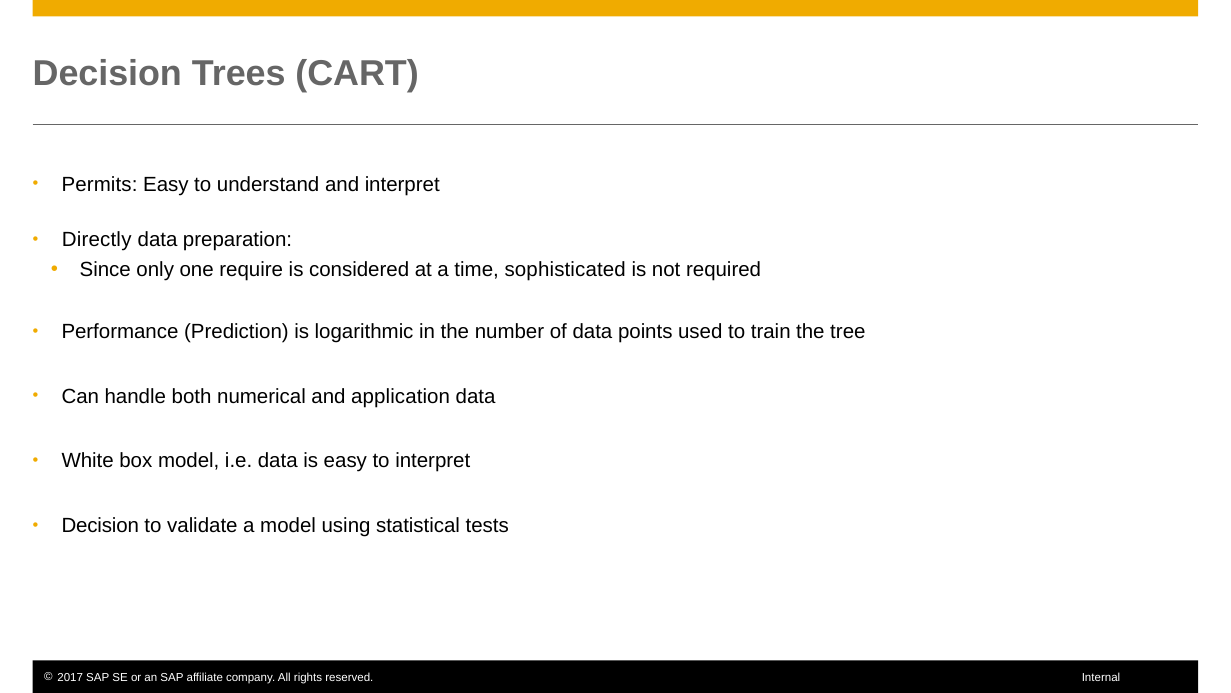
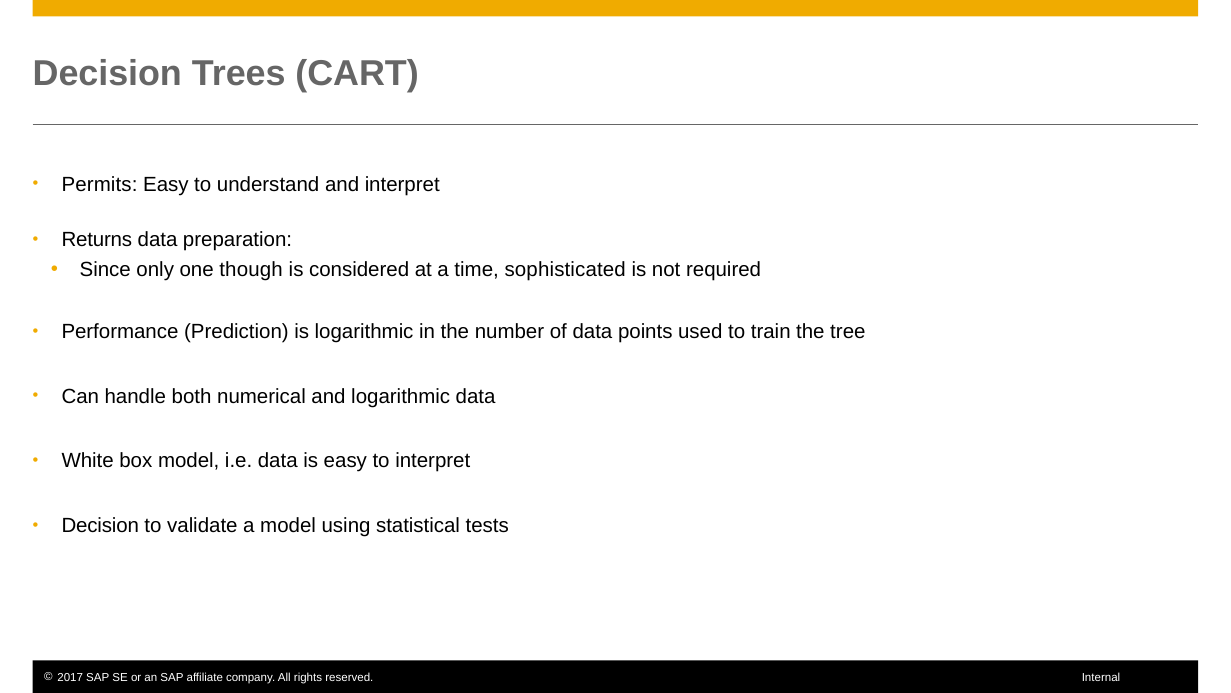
Directly: Directly -> Returns (97, 240)
require: require -> though (251, 270)
and application: application -> logarithmic (401, 396)
